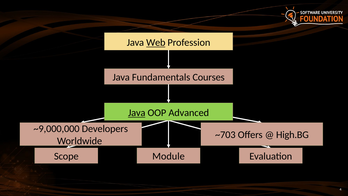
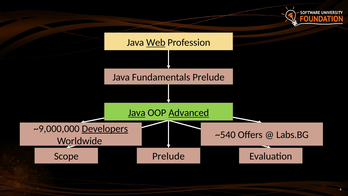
Fundamentals Courses: Courses -> Prelude (209, 77)
Advanced underline: none -> present (189, 113)
Developers underline: none -> present (105, 129)
~703: ~703 -> ~540 (225, 135)
High.BG: High.BG -> Labs.BG (292, 135)
Module: Module -> Prelude (168, 156)
